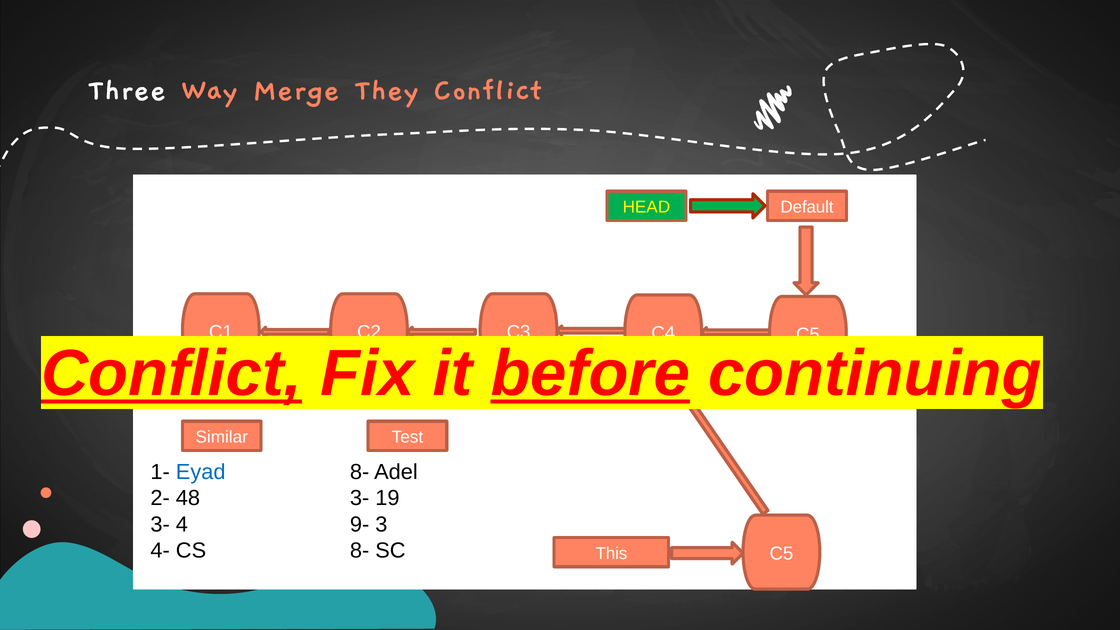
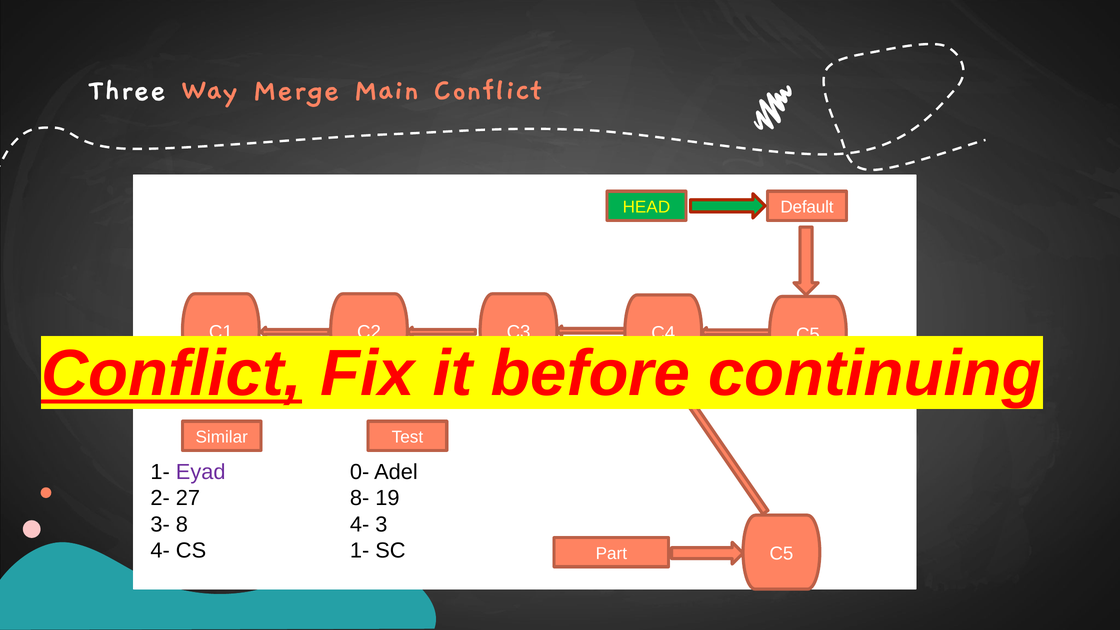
They: They -> Main (387, 89)
before underline: present -> none (590, 373)
Eyad colour: blue -> purple (201, 472)
8-: 8- -> 0- (360, 472)
48: 48 -> 27 (188, 498)
3-: 3- -> 8- (360, 498)
4: 4 -> 8 (182, 524)
9-: 9- -> 4- (360, 524)
8-: 8- -> 1- (360, 551)
This: This -> Part (611, 553)
